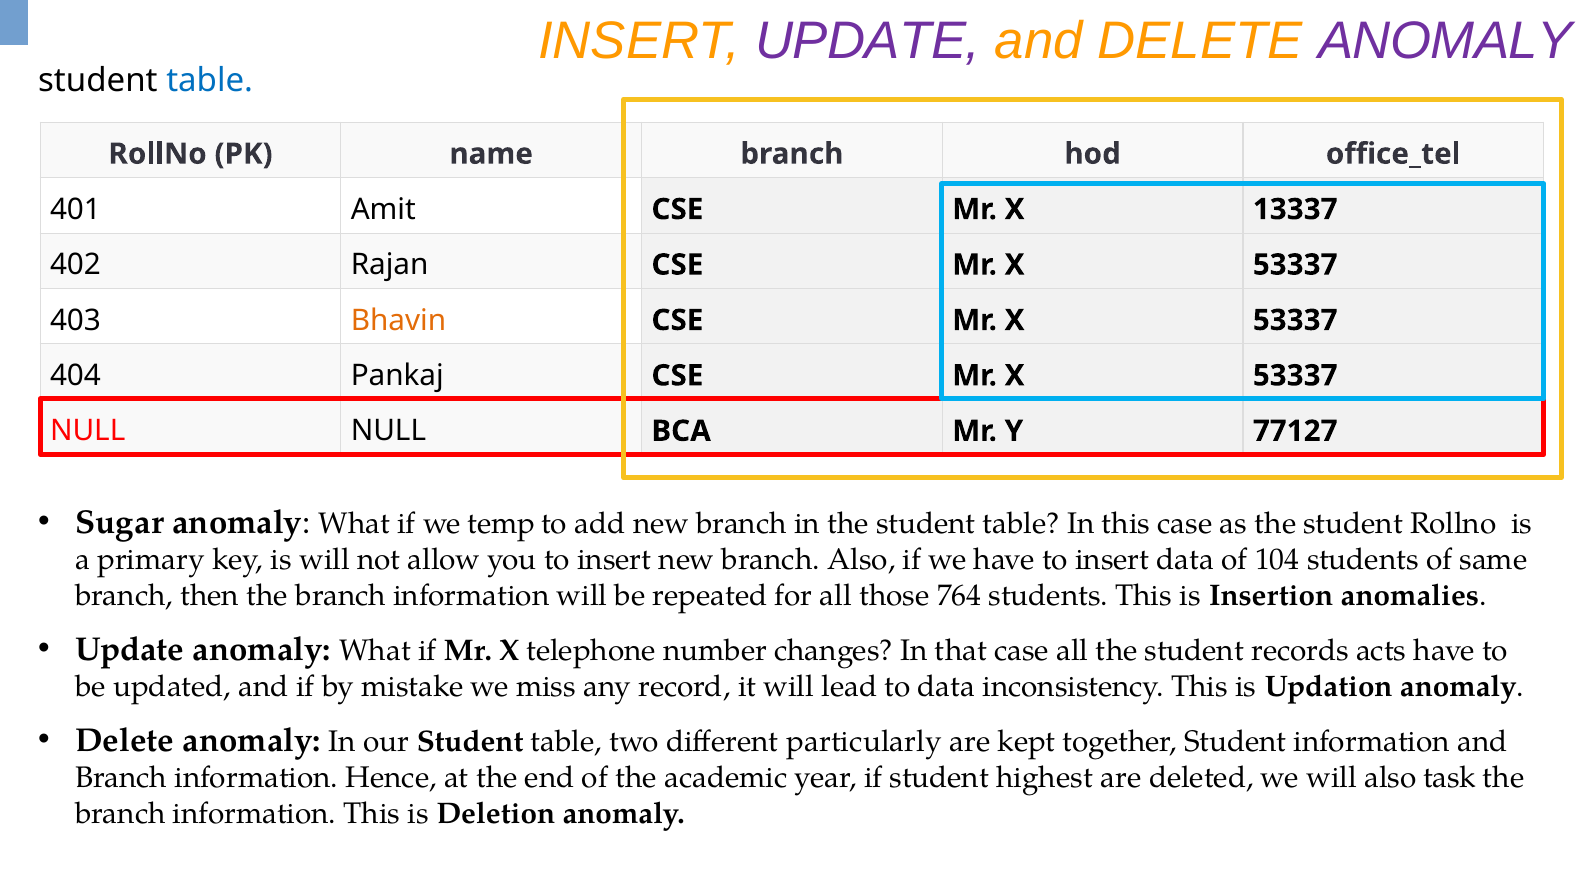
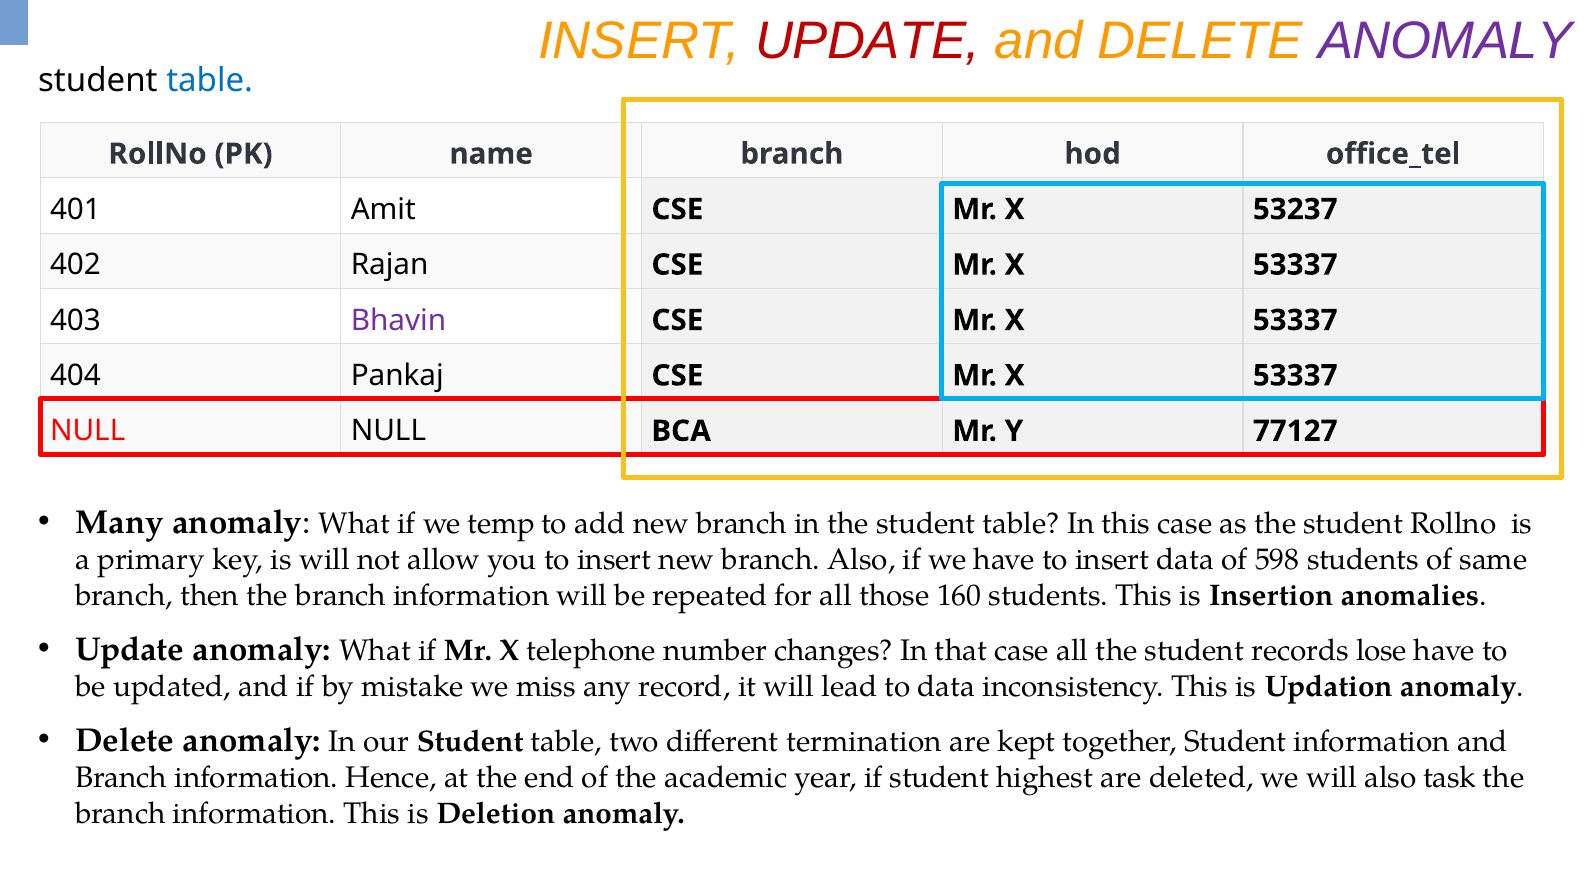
UPDATE colour: purple -> red (868, 41)
13337: 13337 -> 53237 (1295, 209)
Bhavin colour: orange -> purple (398, 320)
Sugar: Sugar -> Many (120, 522)
104: 104 -> 598 (1277, 560)
764: 764 -> 160 (959, 596)
acts: acts -> lose (1381, 650)
particularly: particularly -> termination (864, 741)
